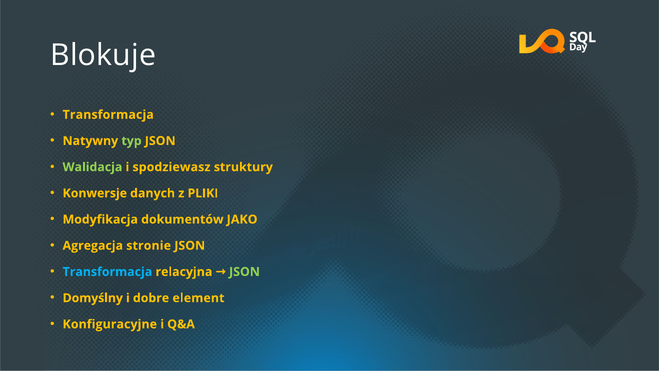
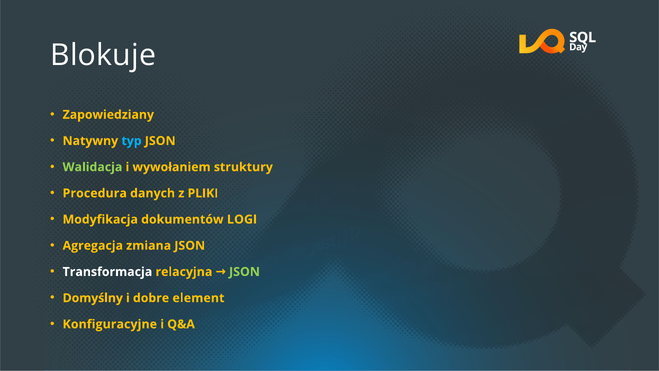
Transformacja: Transformacja -> Zapowiedziany (108, 115)
typ colour: light green -> light blue (132, 141)
spodziewasz: spodziewasz -> wywołaniem (172, 167)
Konwersje: Konwersje -> Procedura (95, 193)
JAKO: JAKO -> LOGI (242, 219)
stronie: stronie -> zmiana (149, 245)
Transformacja colour: light blue -> white (107, 272)
